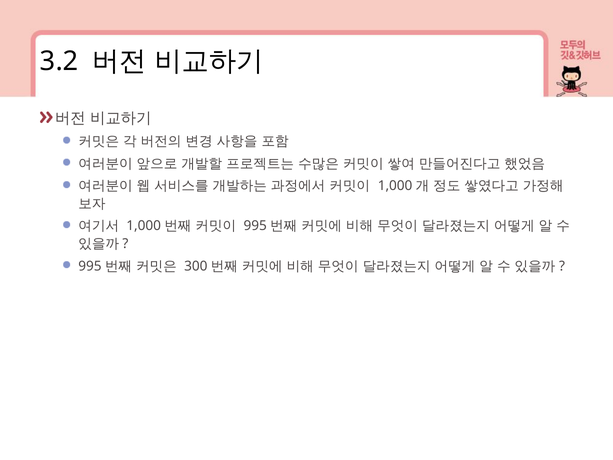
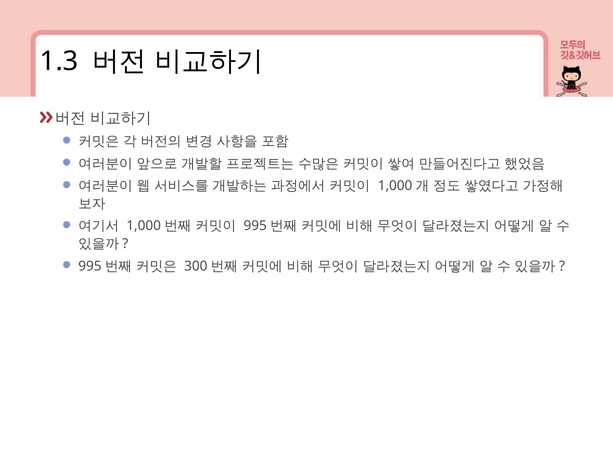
3.2: 3.2 -> 1.3 (59, 61)
